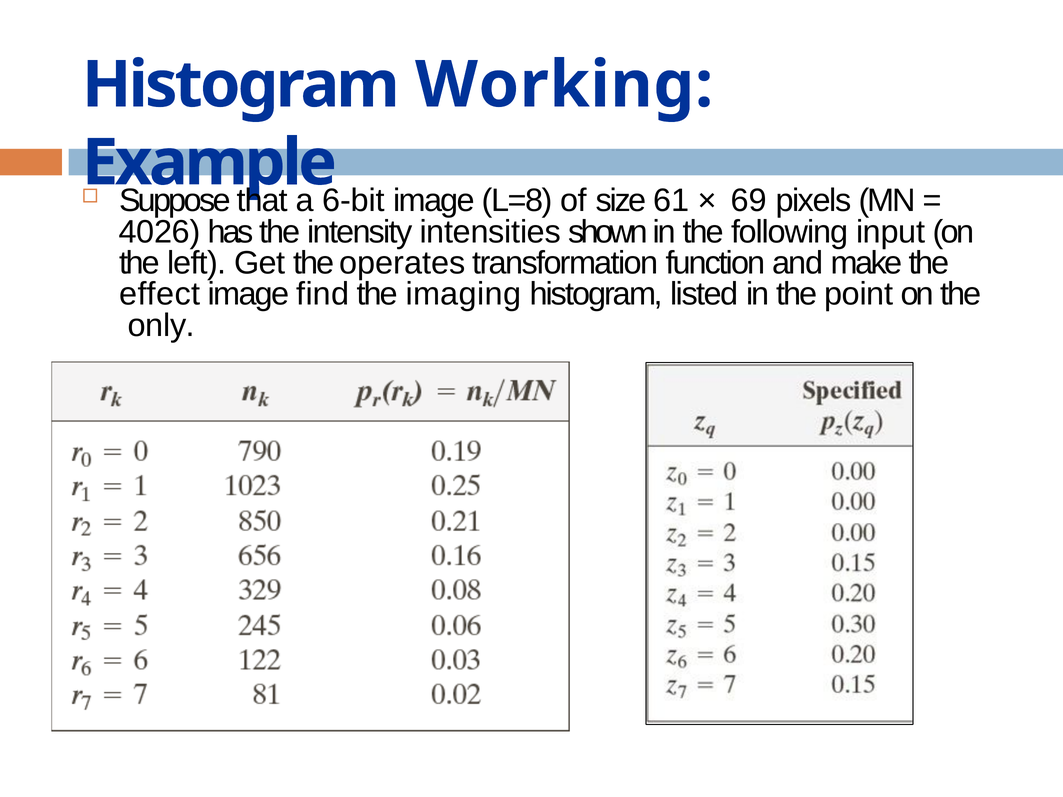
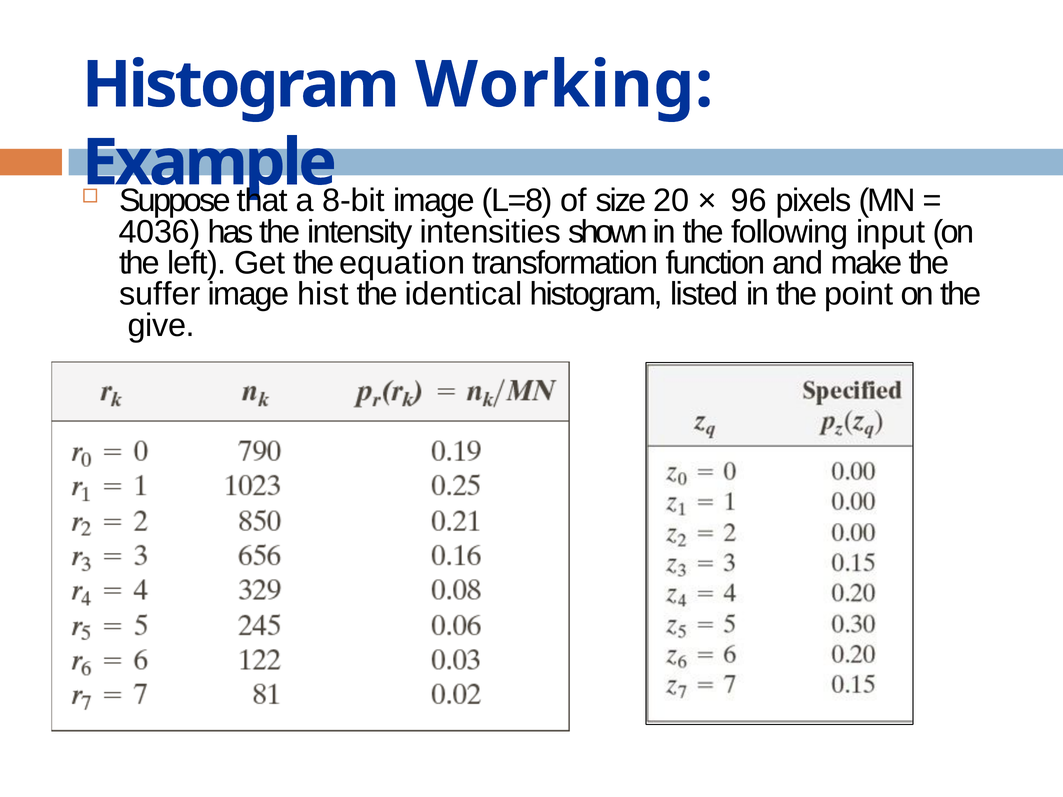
6-bit: 6-bit -> 8-bit (354, 201)
61: 61 -> 20 (671, 201)
69: 69 -> 96 (749, 201)
4026: 4026 -> 4036 (159, 232)
operates: operates -> equation (402, 263)
effect: effect -> suffer (160, 294)
find: find -> hist (323, 294)
imaging: imaging -> identical (464, 294)
only: only -> give (161, 325)
